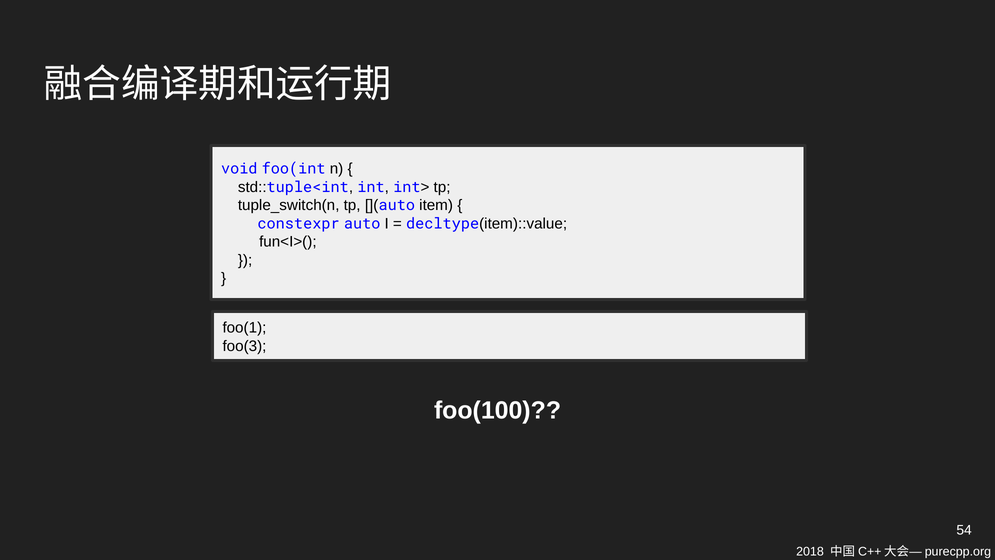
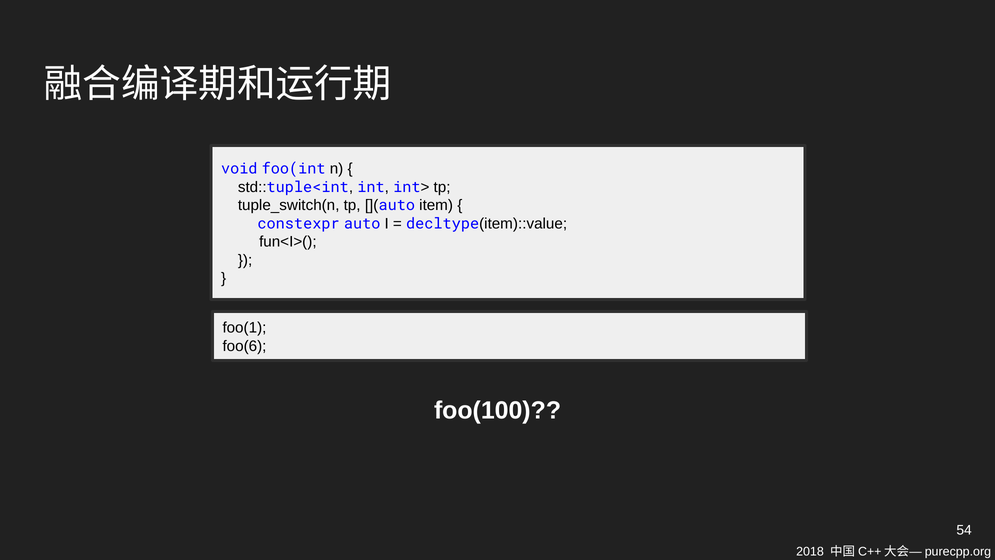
foo(3: foo(3 -> foo(6 (244, 346)
